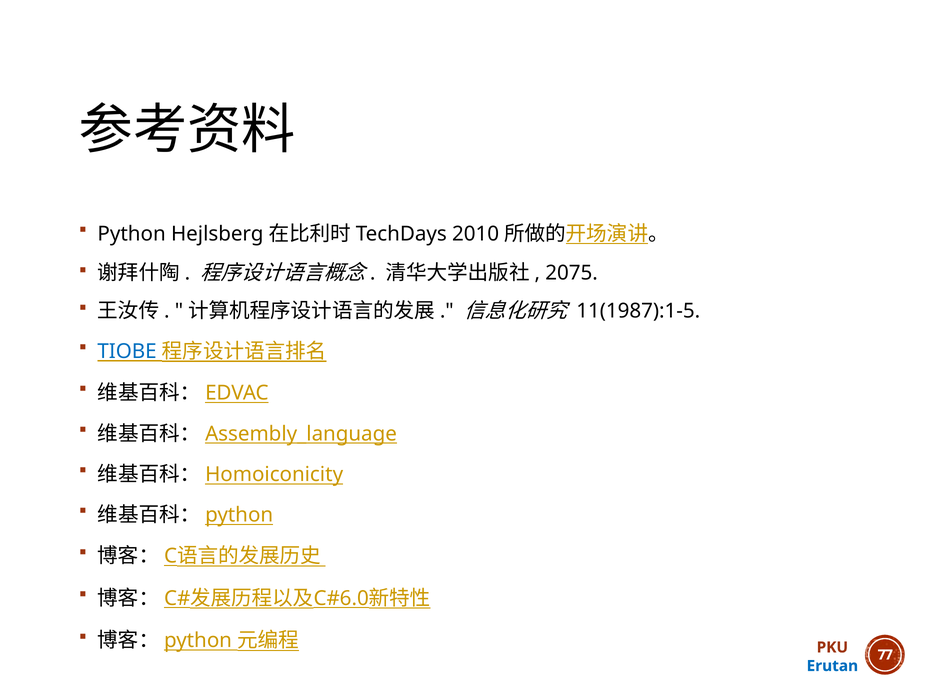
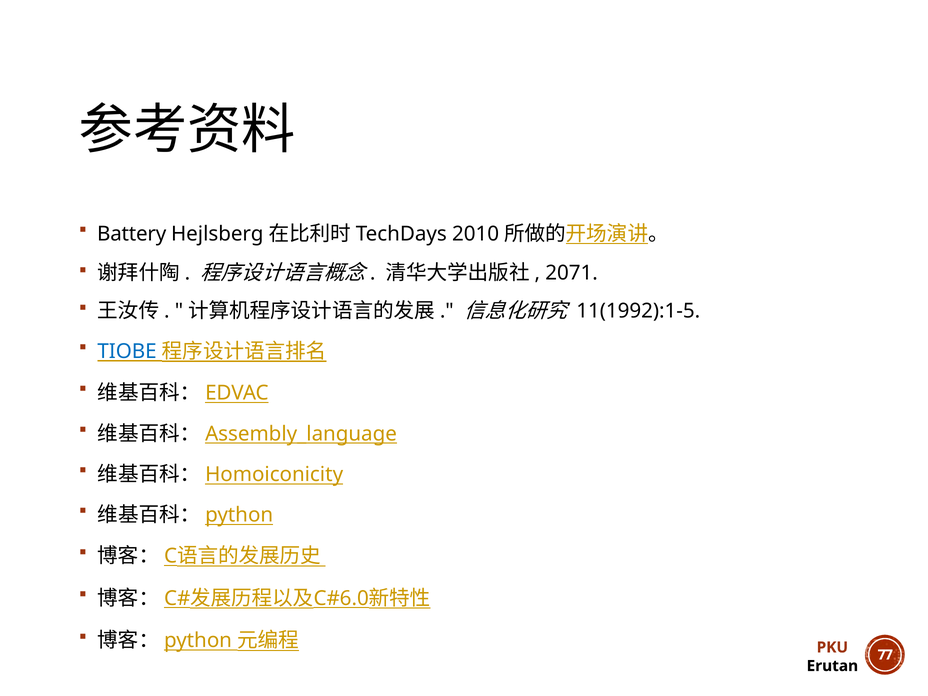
Python: Python -> Battery (132, 234)
2075: 2075 -> 2071 (572, 273)
11(1987):1-5: 11(1987):1-5 -> 11(1992):1-5 (638, 311)
Erutan colour: blue -> black (832, 666)
